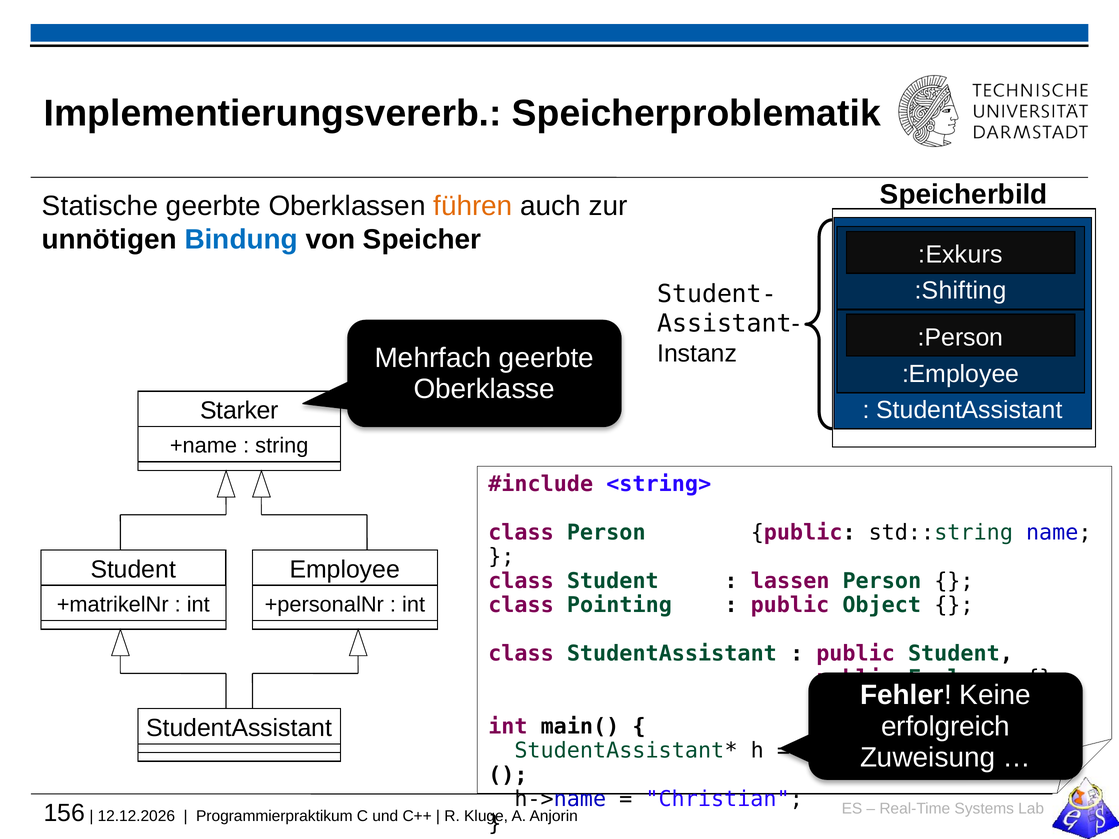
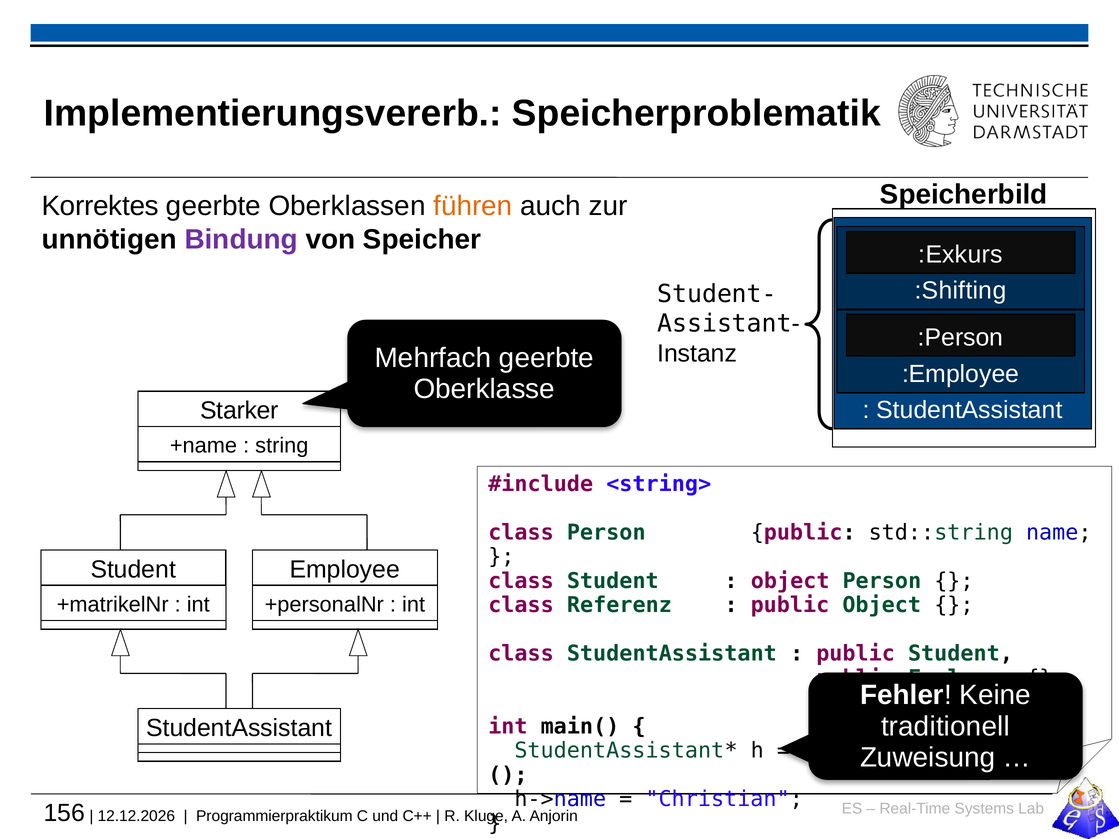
Statische: Statische -> Korrektes (100, 206)
Bindung colour: blue -> purple (241, 240)
lassen: lassen -> object (790, 581)
Pointing: Pointing -> Referenz (619, 605)
erfolgreich: erfolgreich -> traditionell (945, 727)
